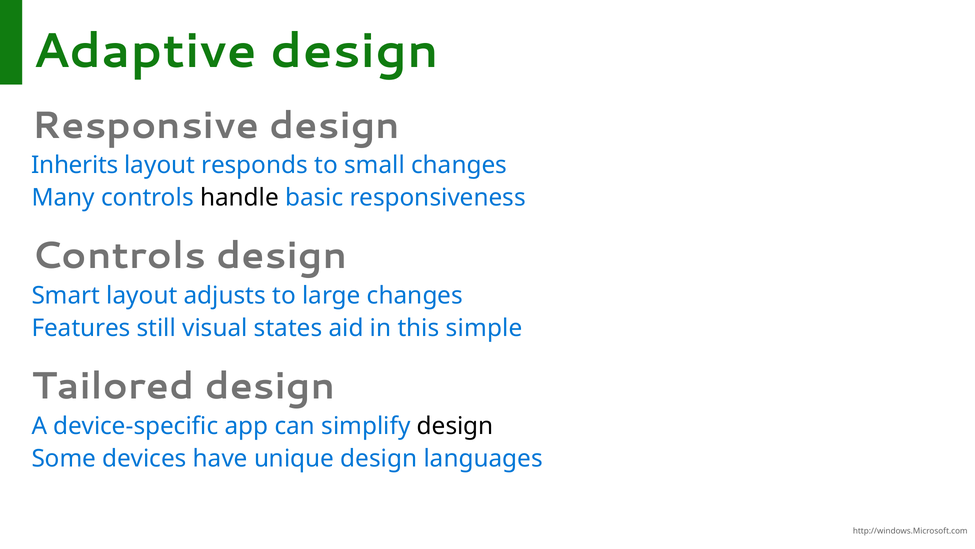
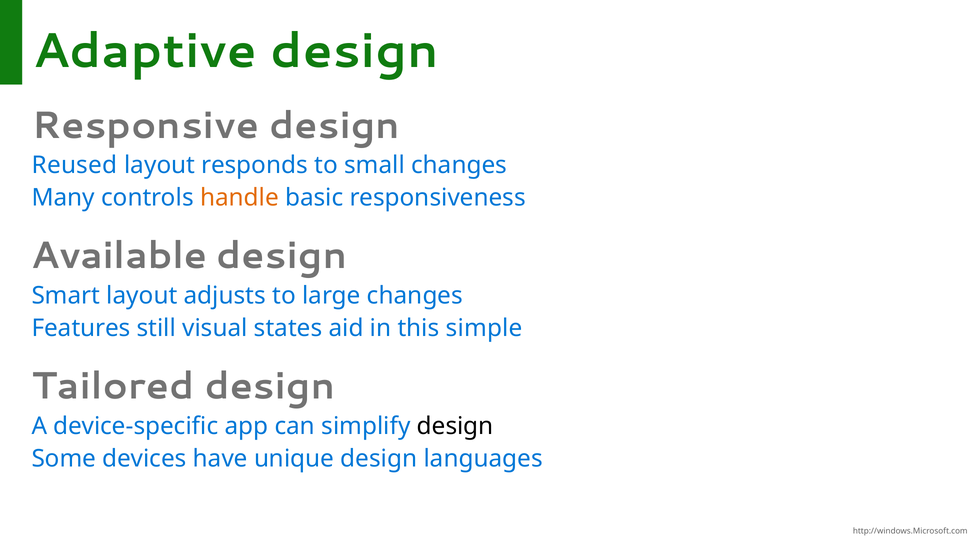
Inherits: Inherits -> Reused (75, 165)
handle colour: black -> orange (239, 198)
Controls: Controls -> Available (119, 256)
